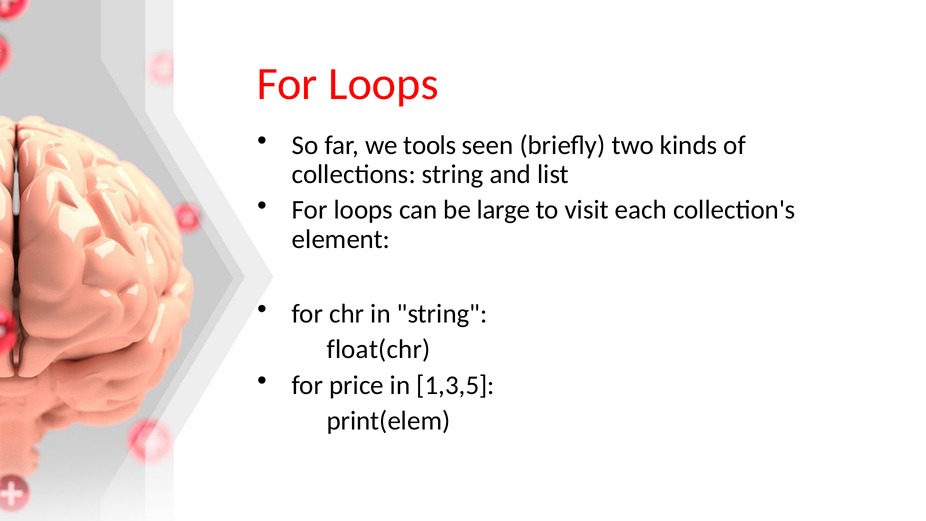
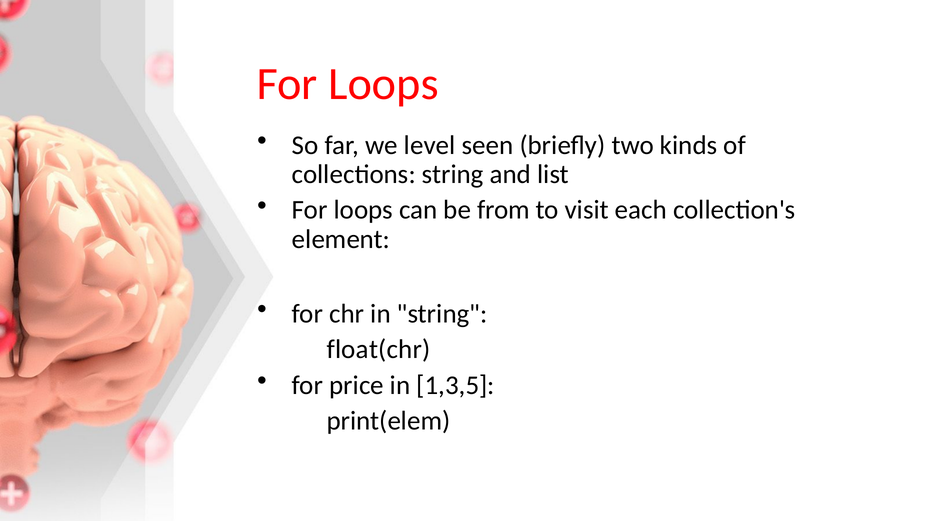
tools: tools -> level (430, 145)
large: large -> from (503, 210)
